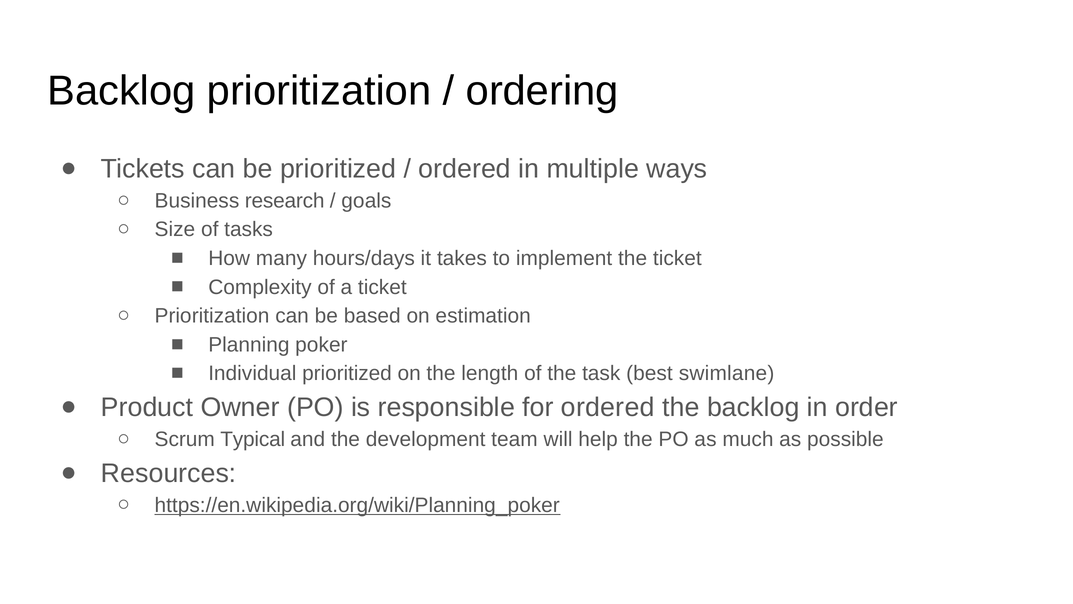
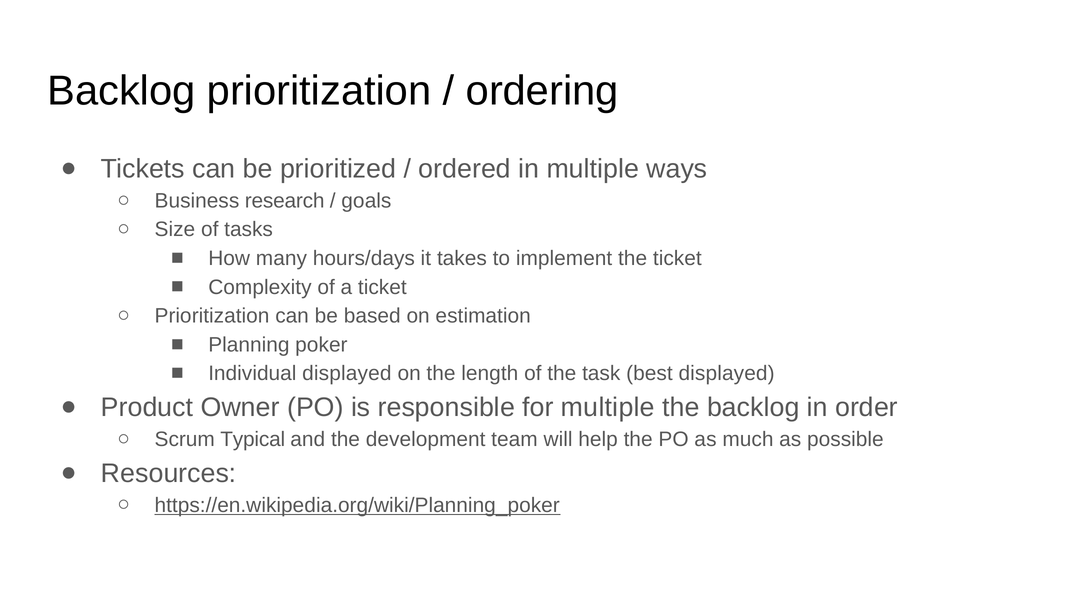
Individual prioritized: prioritized -> displayed (347, 373)
best swimlane: swimlane -> displayed (727, 373)
for ordered: ordered -> multiple (608, 407)
